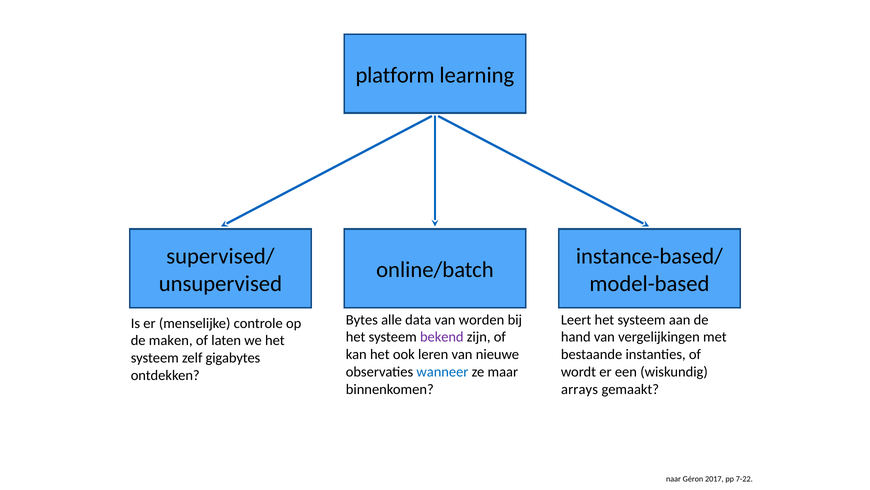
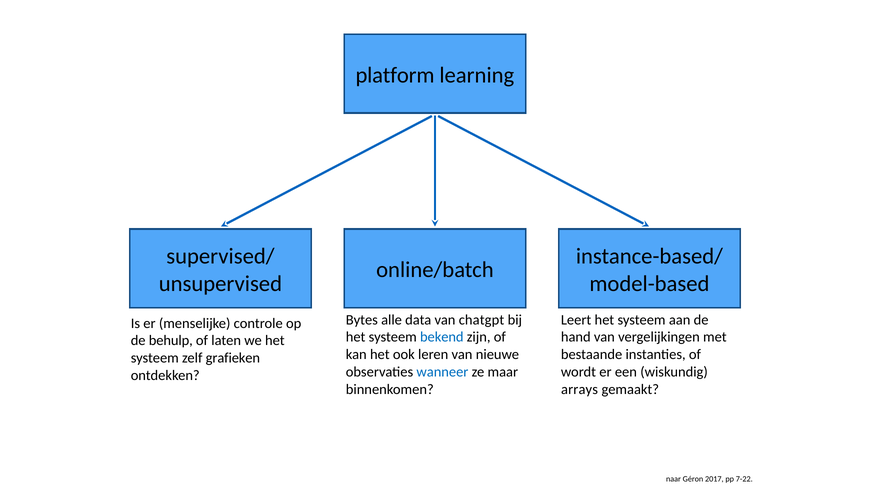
worden: worden -> chatgpt (482, 319)
bekend colour: purple -> blue (442, 337)
maken: maken -> behulp (171, 340)
gigabytes: gigabytes -> grafieken (233, 358)
